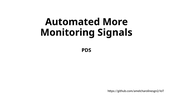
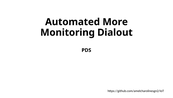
Signals: Signals -> Dialout (115, 32)
